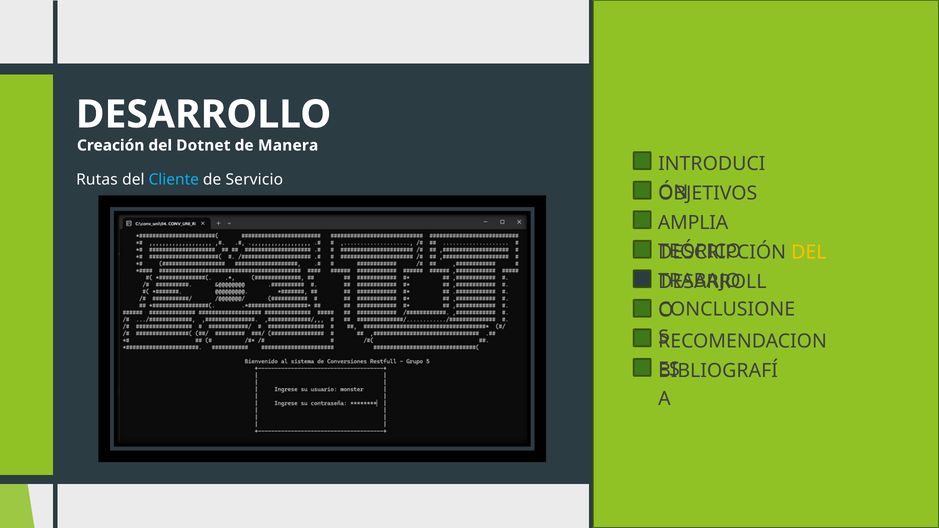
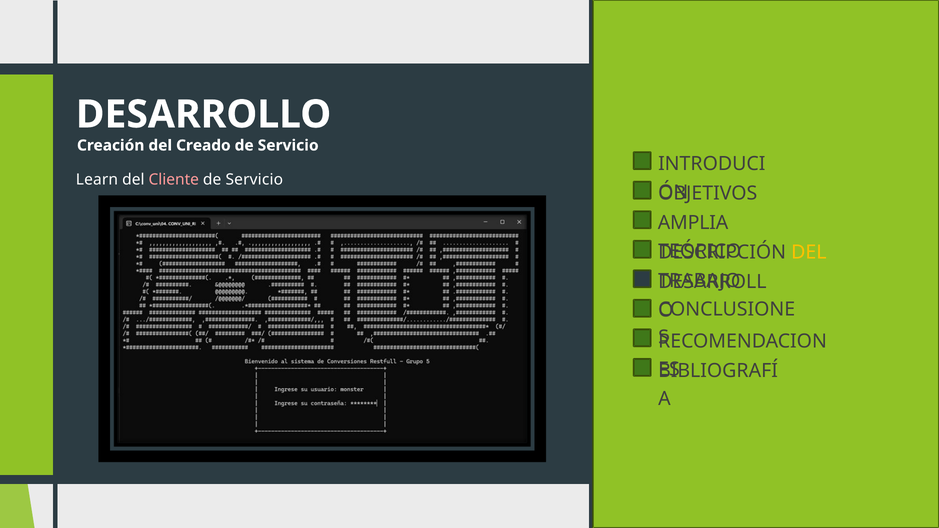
Dotnet: Dotnet -> Creado (203, 145)
Manera: Manera -> Servicio (288, 145)
Rutas: Rutas -> Learn (97, 180)
Cliente colour: light blue -> pink (174, 180)
